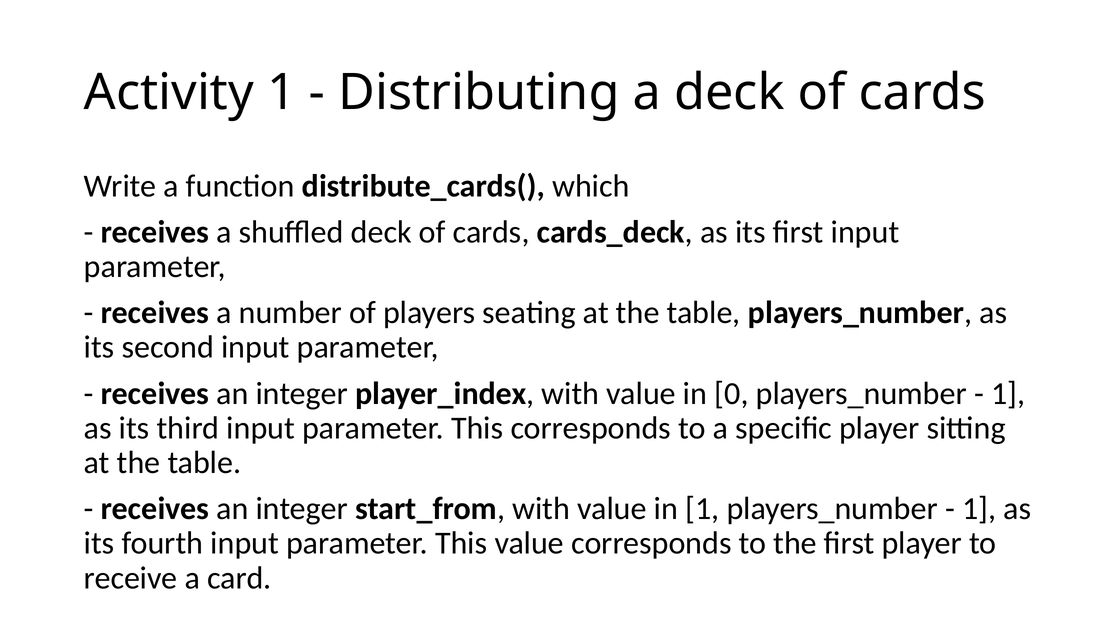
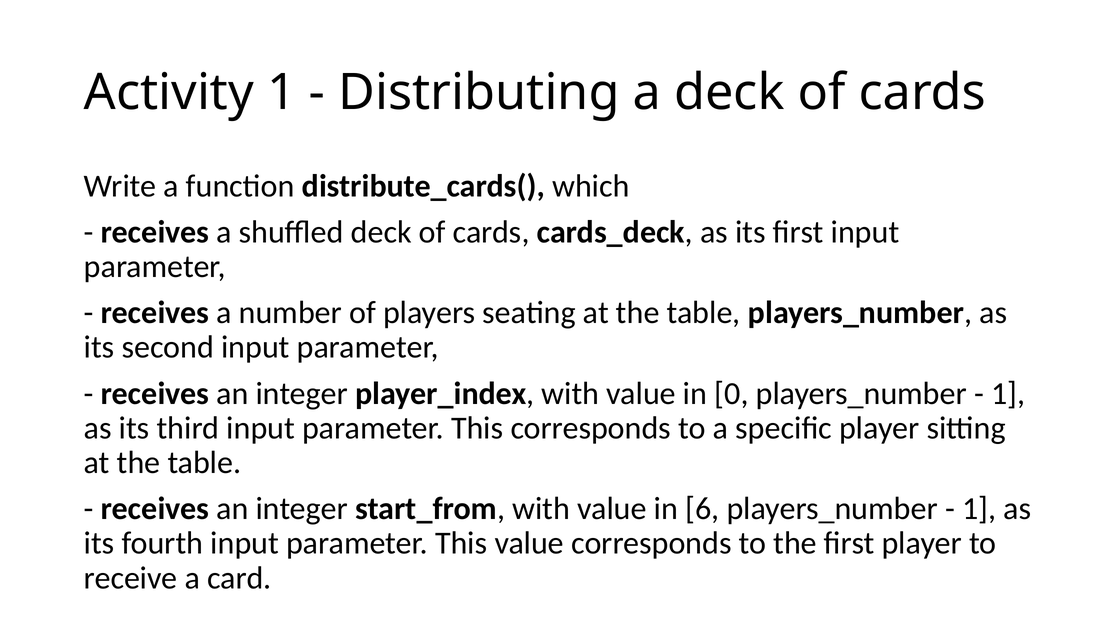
in 1: 1 -> 6 (702, 509)
